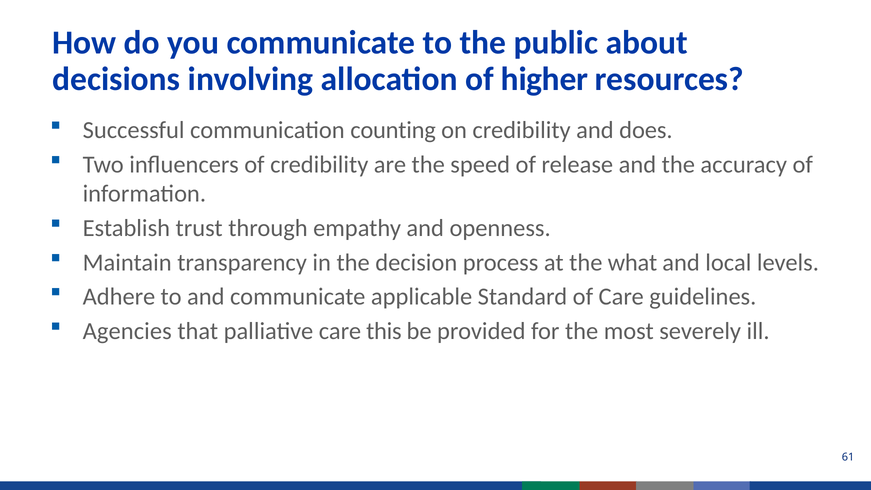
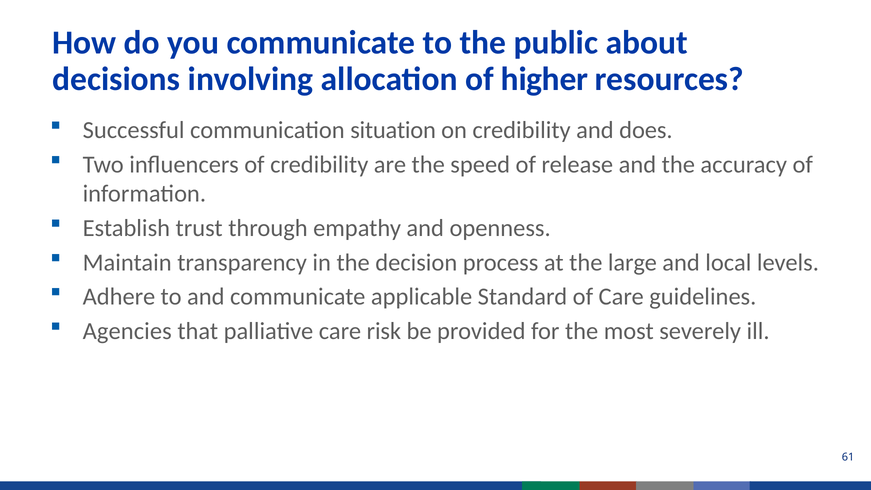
counting: counting -> situation (393, 130)
what: what -> large (632, 262)
this: this -> risk (384, 331)
